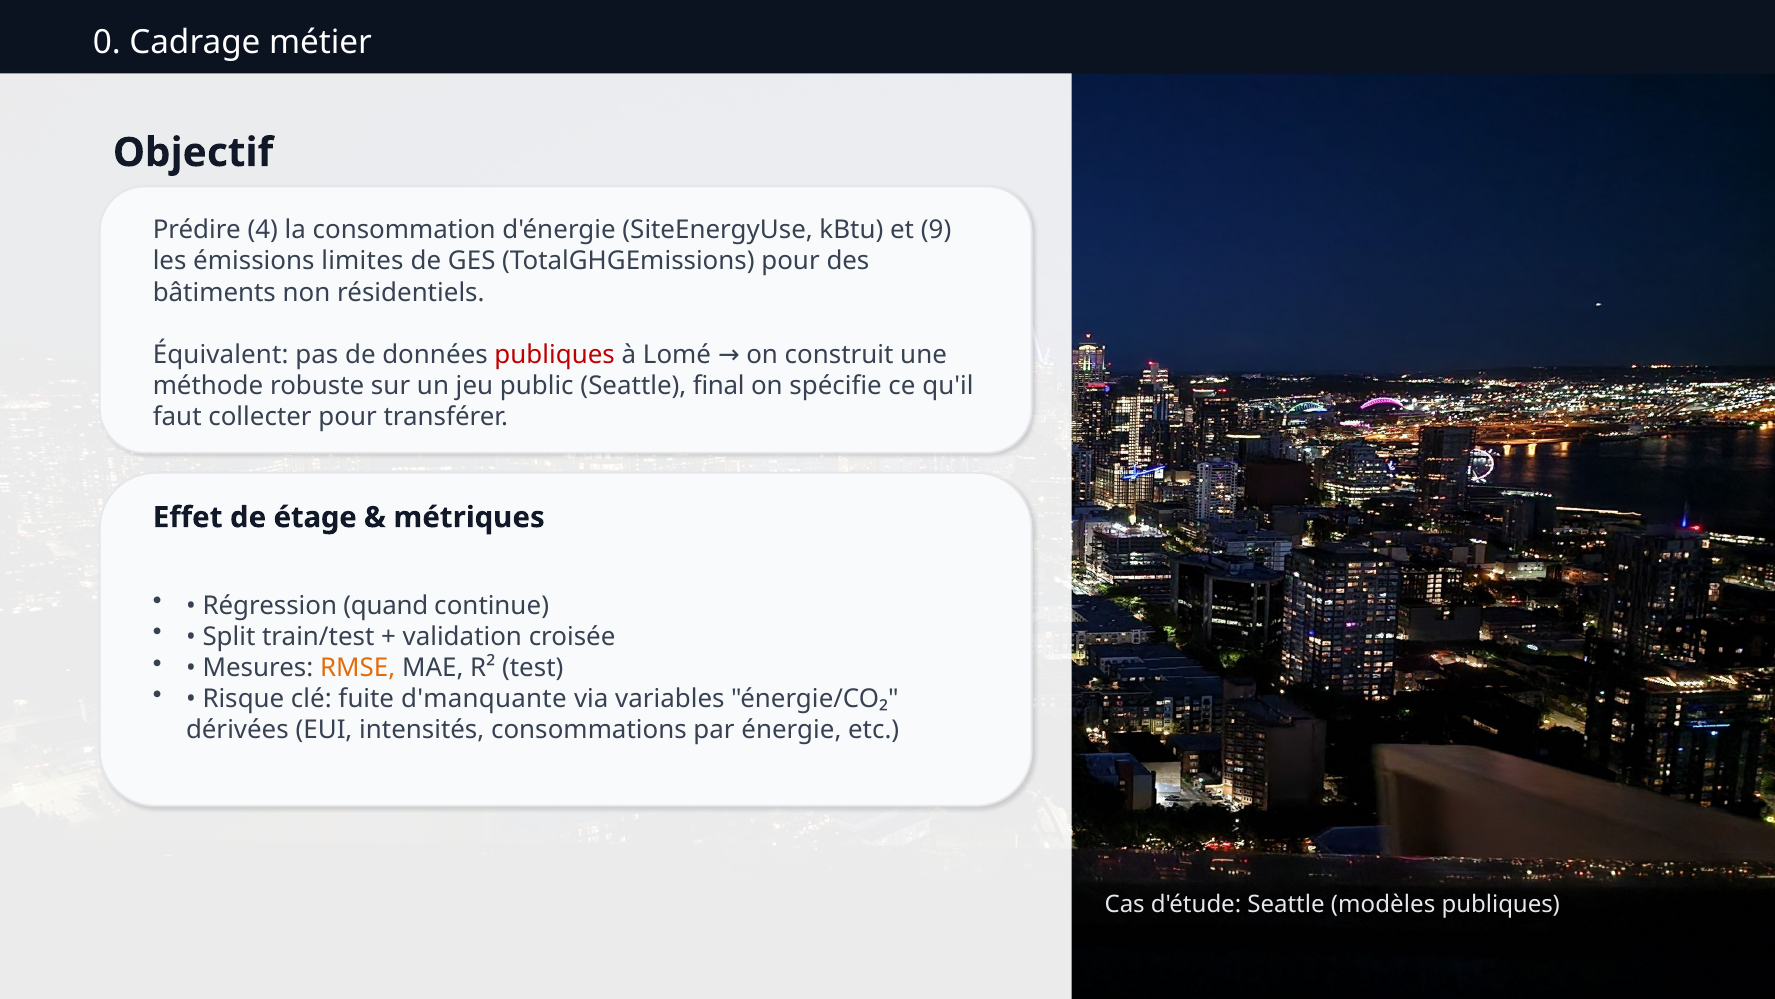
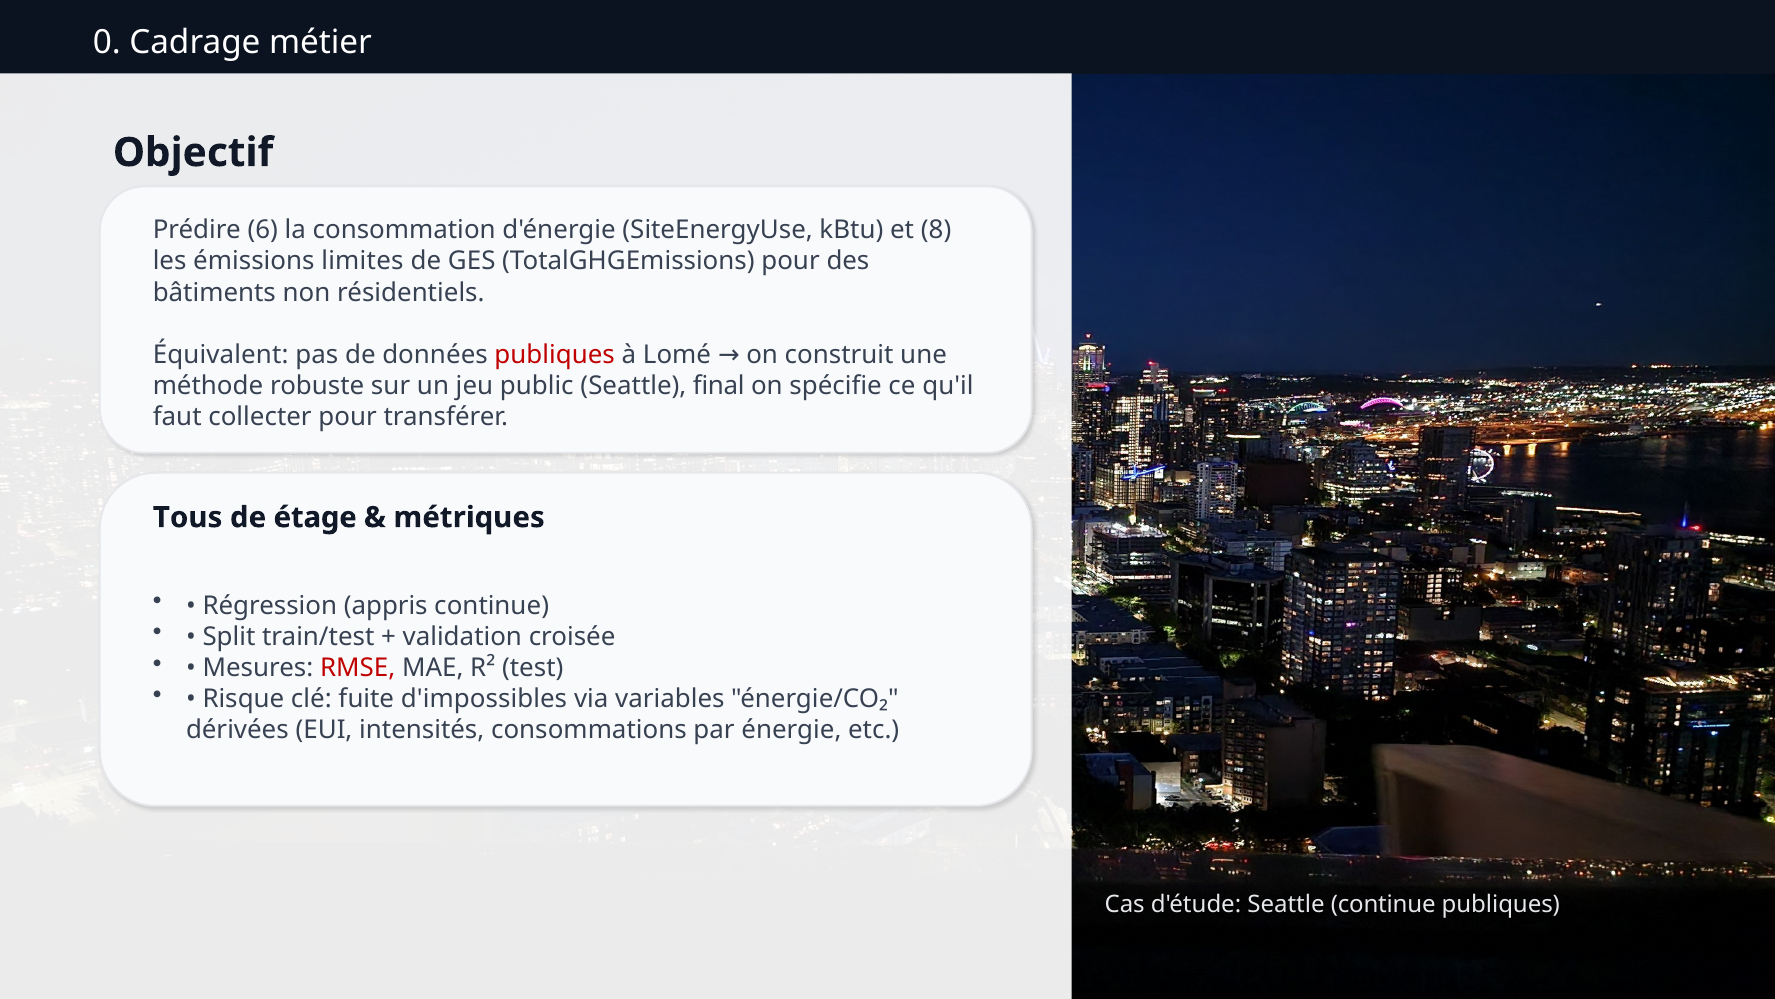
4: 4 -> 6 (263, 230)
9: 9 -> 8 (936, 230)
Effet: Effet -> Tous (188, 517)
quand: quand -> appris (386, 605)
RMSE colour: orange -> red (358, 667)
d'manquante: d'manquante -> d'impossibles (484, 698)
Seattle modèles: modèles -> continue (1383, 904)
